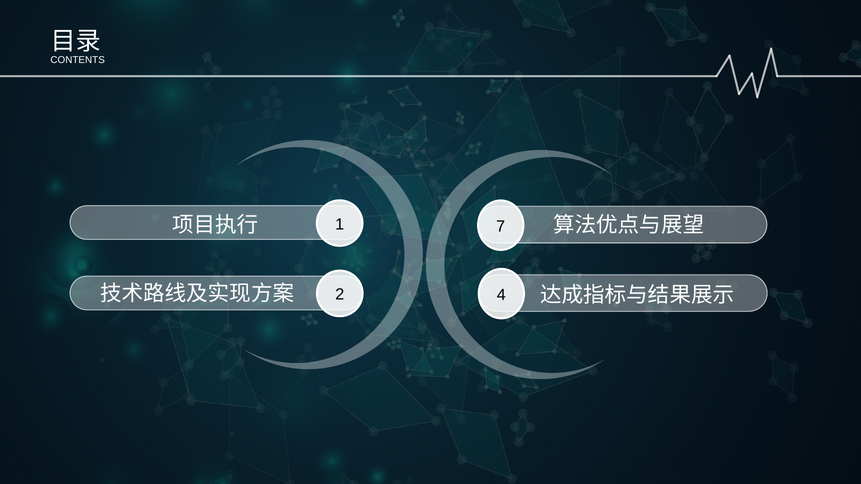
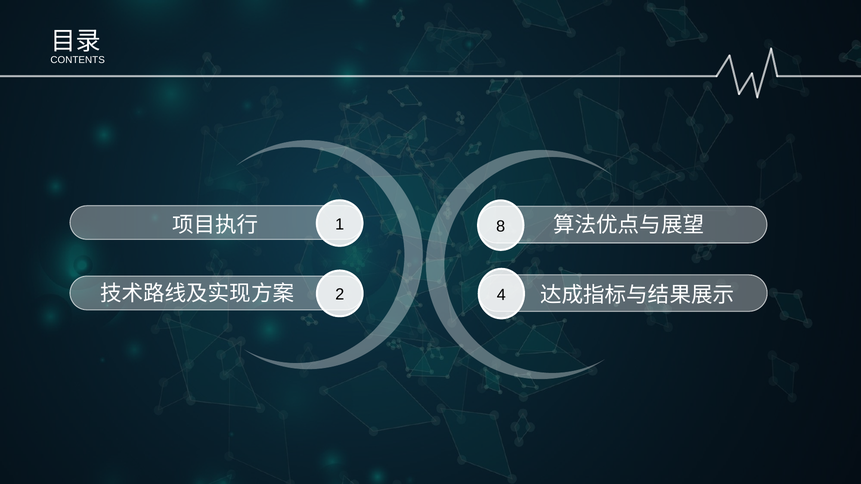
7: 7 -> 8 (501, 226)
